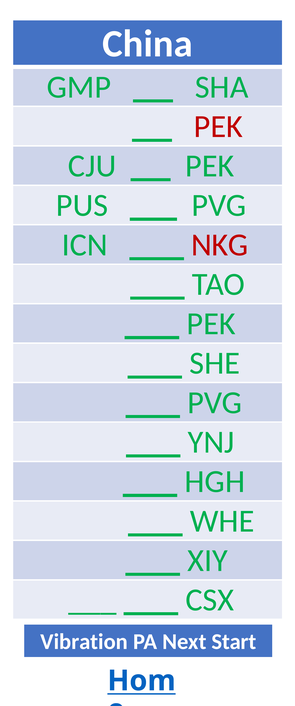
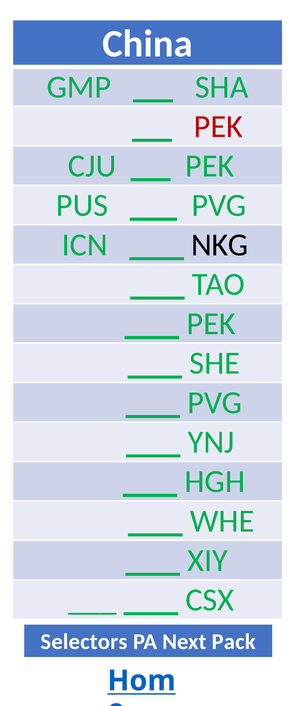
NKG colour: red -> black (220, 245)
Vibration: Vibration -> Selectors (84, 642)
Start: Start -> Pack (234, 642)
